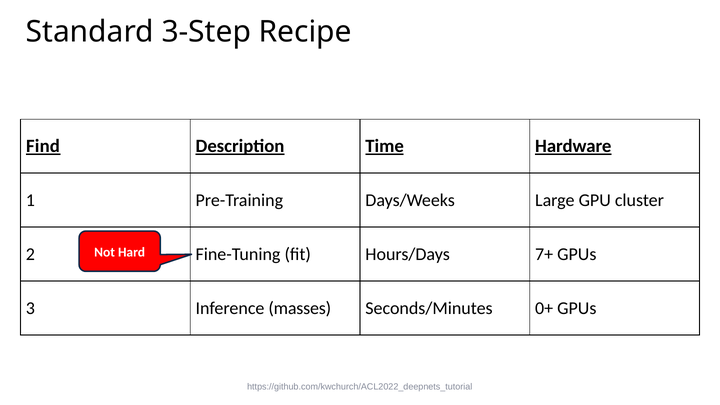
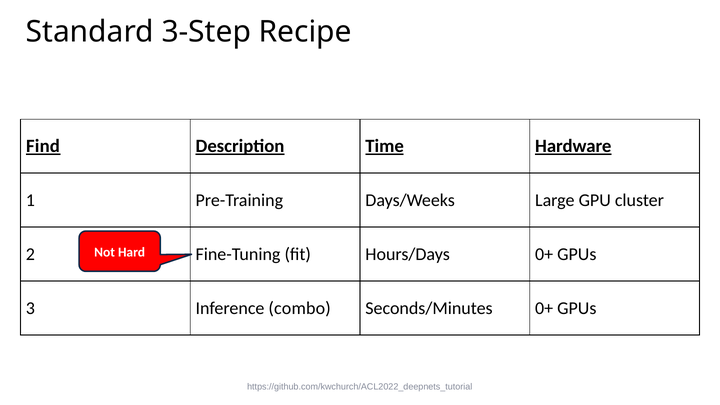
Hours/Days 7+: 7+ -> 0+ (544, 254)
masses: masses -> combo (300, 308)
